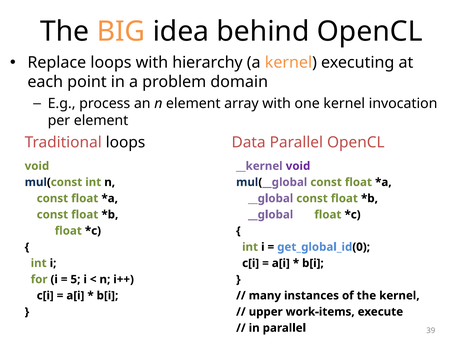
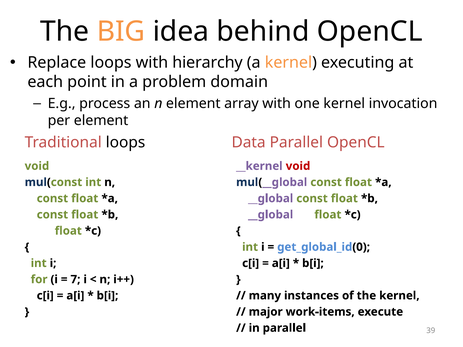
void colour: purple -> red (298, 166)
5: 5 -> 7 (75, 280)
upper: upper -> major (266, 312)
